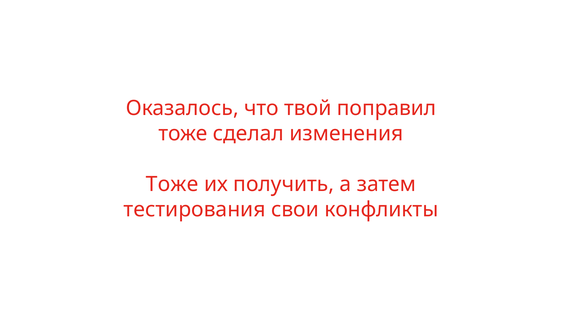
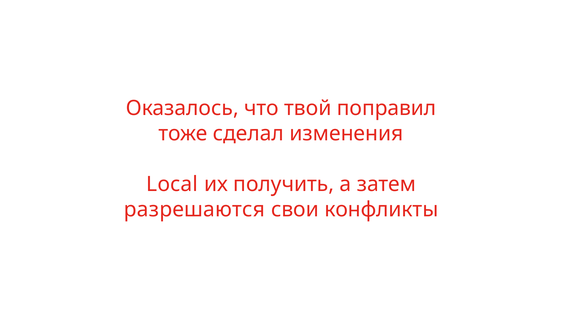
Тоже: Тоже -> Local (172, 184)
тестирования: тестирования -> разрешаются (195, 210)
